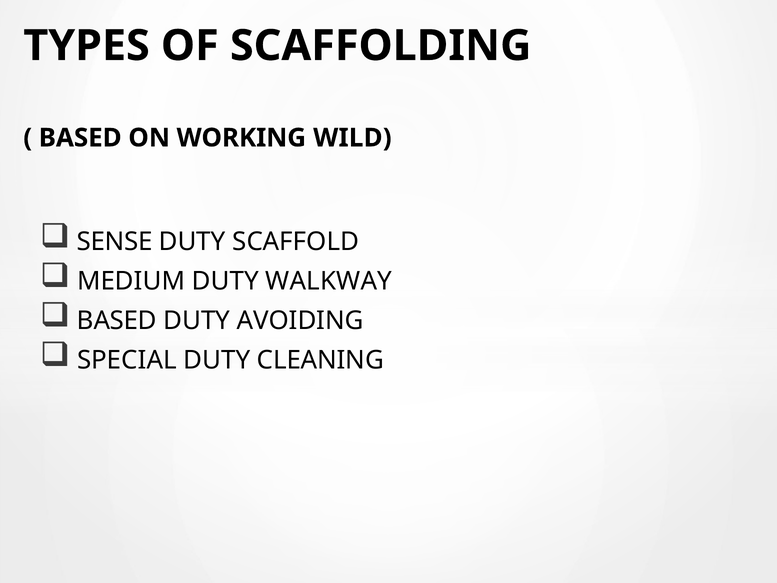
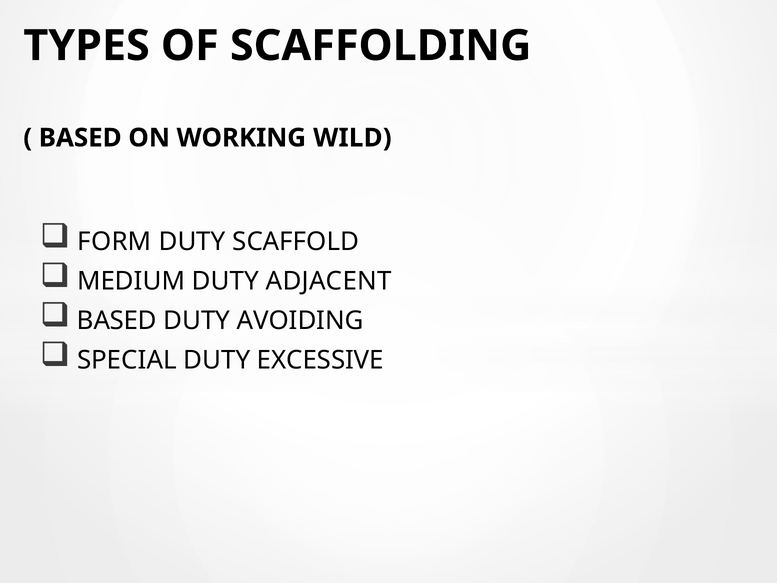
SENSE: SENSE -> FORM (114, 241)
WALKWAY: WALKWAY -> ADJACENT (329, 281)
CLEANING: CLEANING -> EXCESSIVE (320, 360)
